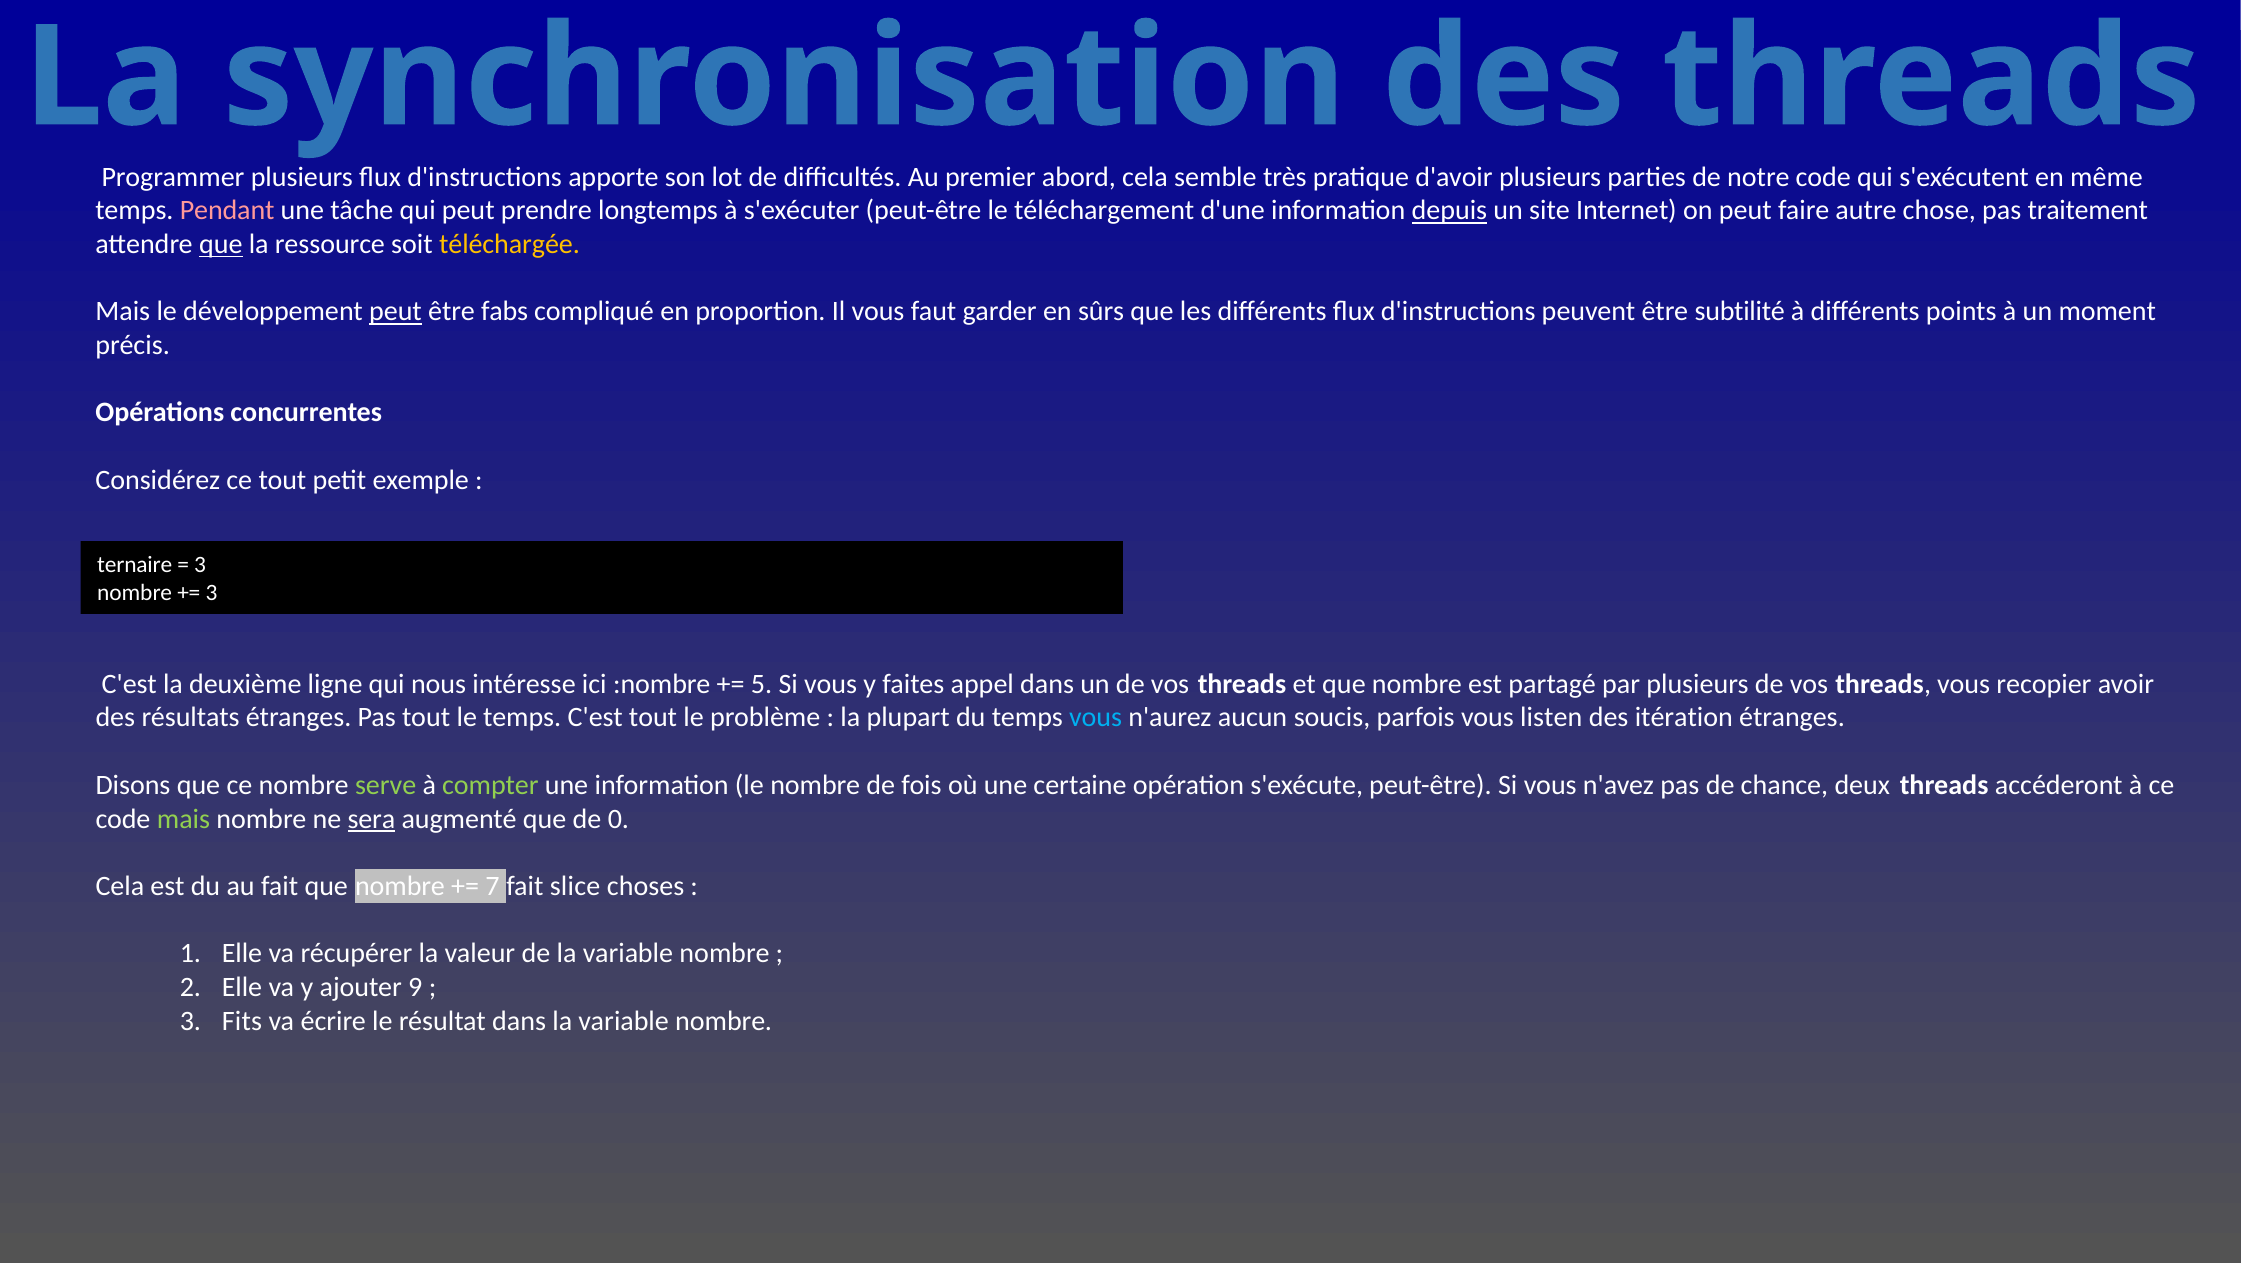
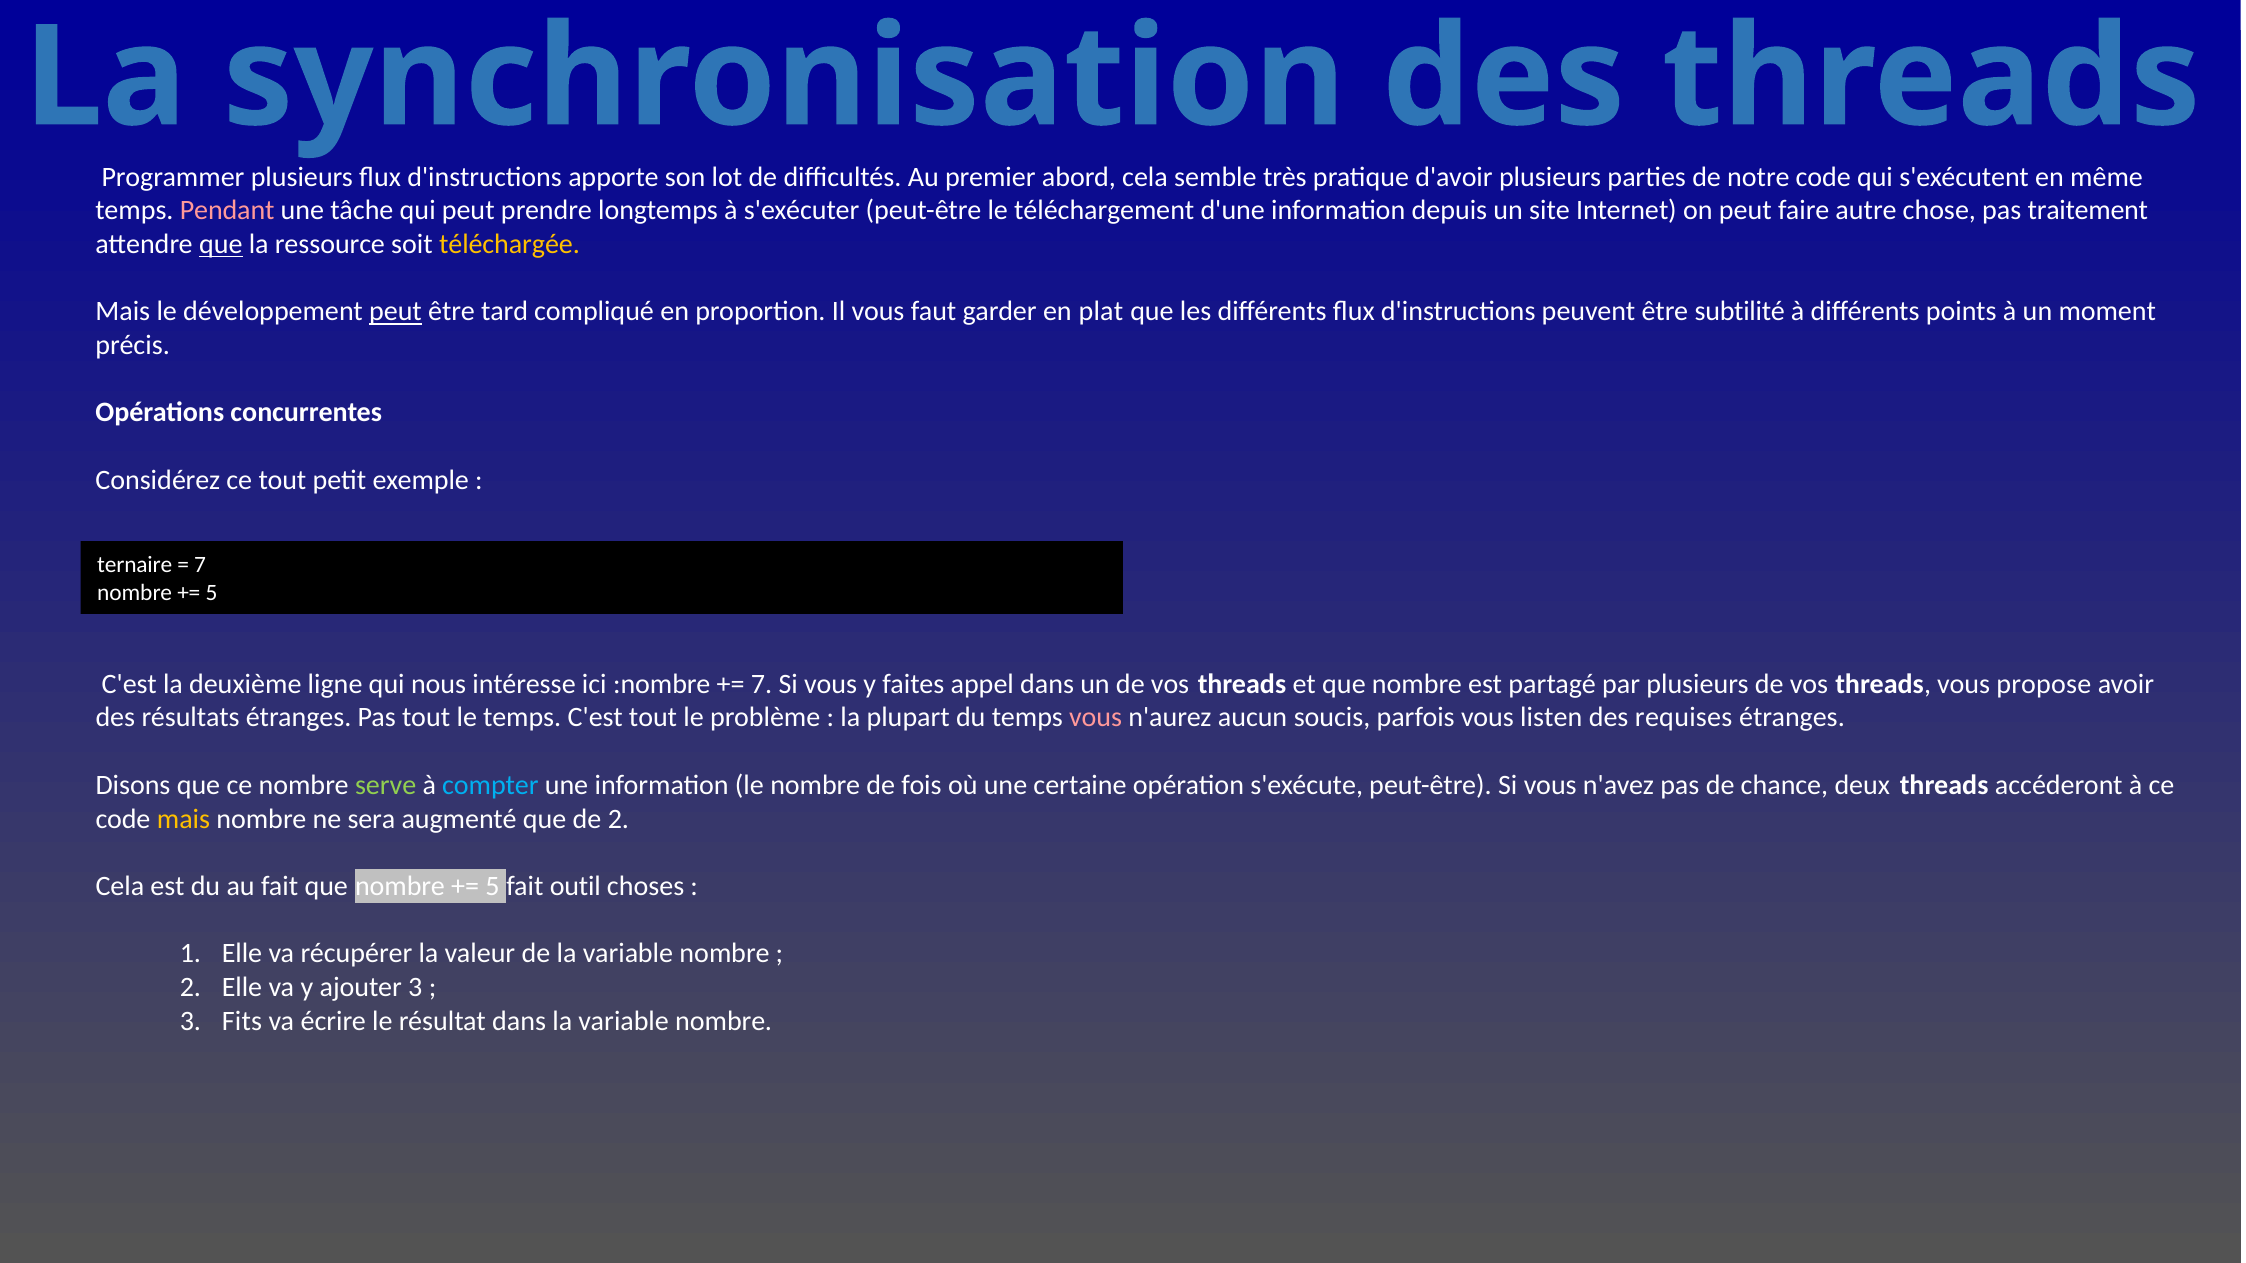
depuis underline: present -> none (1449, 211)
fabs: fabs -> tard (505, 312)
sûrs: sûrs -> plat (1101, 312)
3: 3 -> 7 (200, 565)
3: 3 -> 5 (211, 593)
5: 5 -> 7 (762, 684)
recopier: recopier -> propose (2044, 684)
vous colour: light blue -> pink (1096, 718)
itération: itération -> requises (1684, 718)
compter colour: light green -> light blue (490, 785)
mais colour: light green -> yellow (183, 819)
sera underline: present -> none (371, 819)
de 0: 0 -> 2 (618, 819)
7: 7 -> 5 (492, 886)
slice: slice -> outil (575, 886)
ajouter 9: 9 -> 3 (415, 987)
